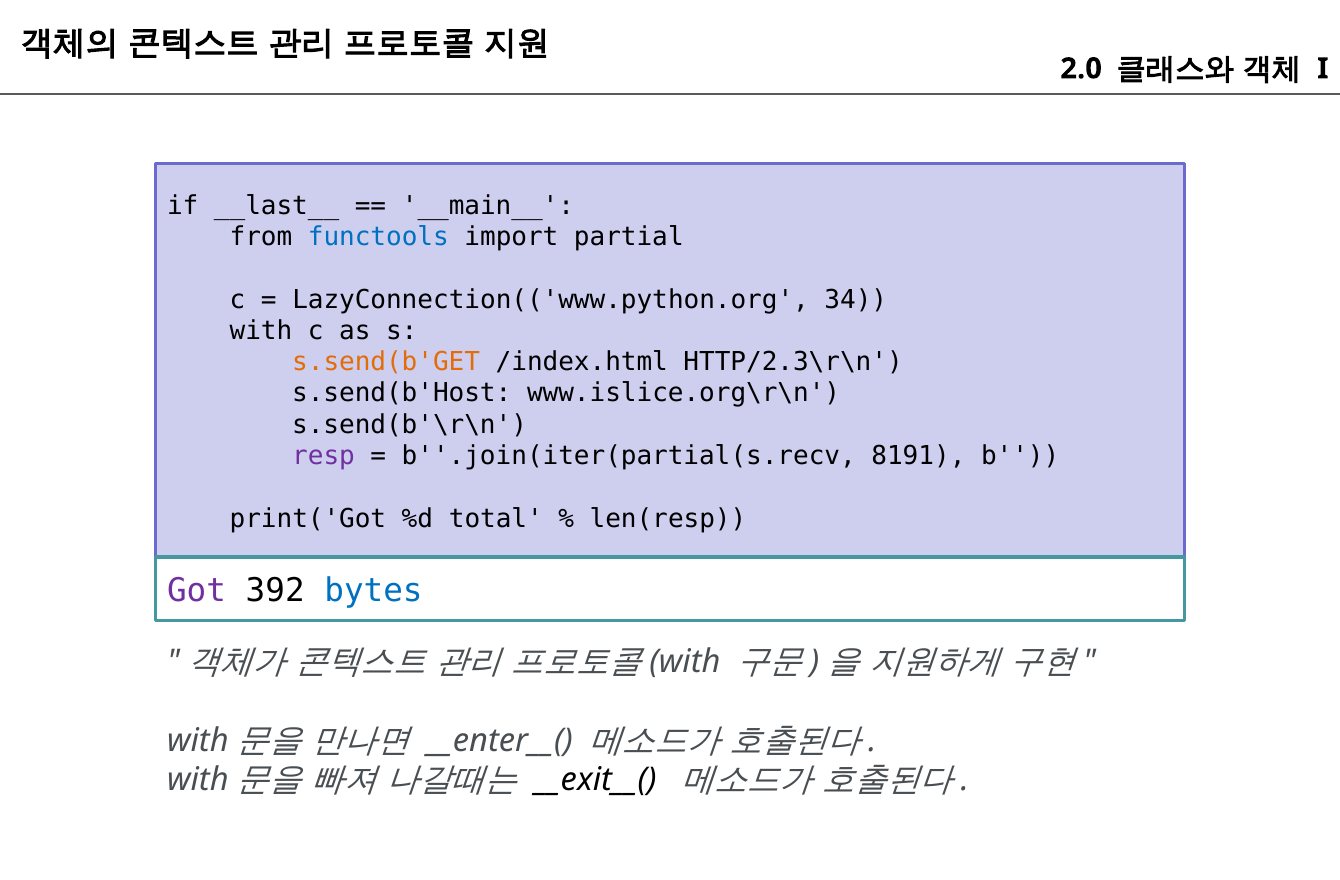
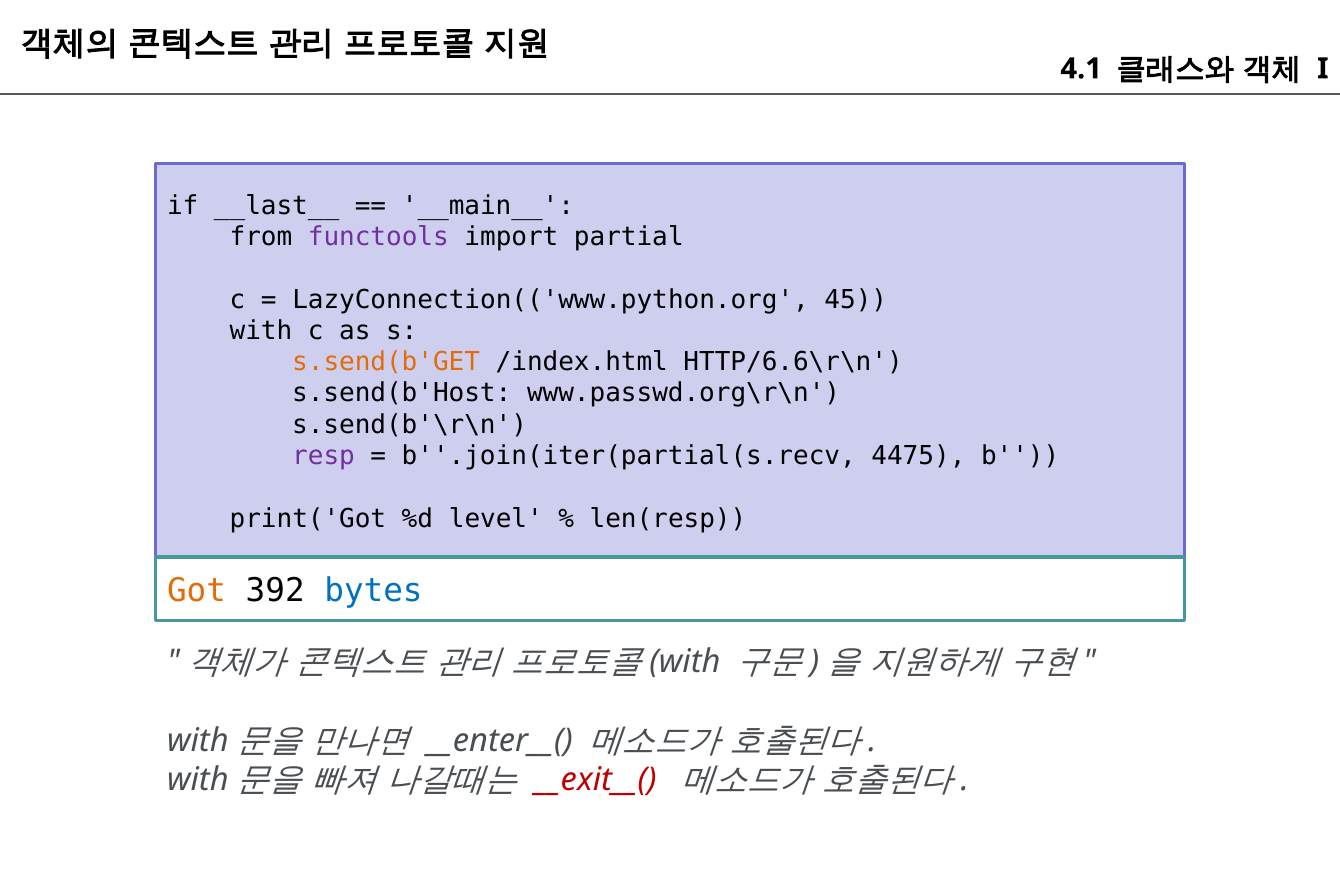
2.0: 2.0 -> 4.1 (1081, 69)
functools colour: blue -> purple (378, 237)
34: 34 -> 45 (856, 300)
HTTP/2.3\r\n: HTTP/2.3\r\n -> HTTP/6.6\r\n (793, 362)
www.islice.org\r\n: www.islice.org\r\n -> www.passwd.org\r\n (684, 393)
8191: 8191 -> 4475 (918, 456)
total: total -> level (496, 519)
Got colour: purple -> orange (196, 591)
__exit__( colour: black -> red (596, 780)
